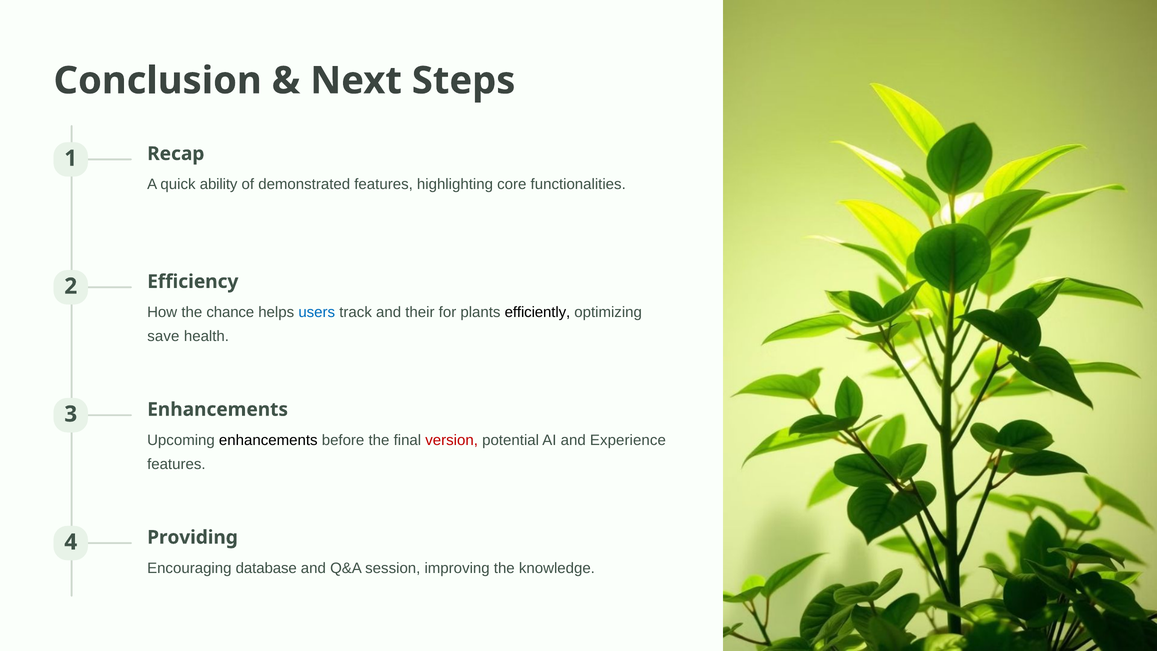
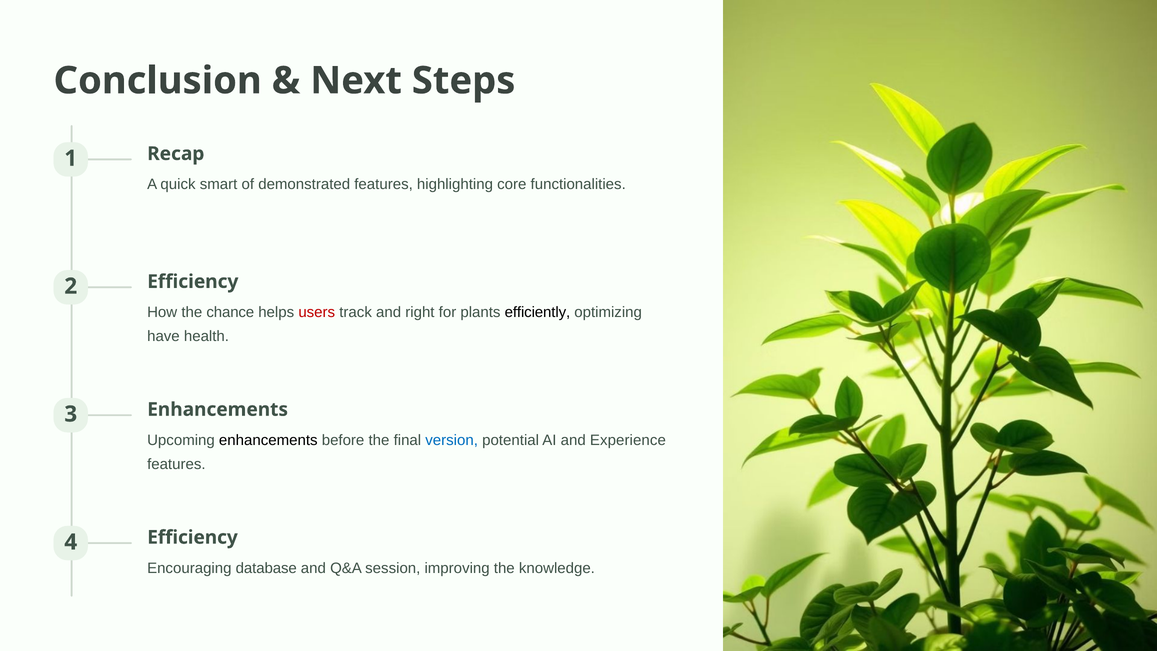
ability: ability -> smart (219, 184)
users colour: blue -> red (317, 312)
their: their -> right (420, 312)
save: save -> have (163, 336)
version colour: red -> blue (452, 440)
4 Providing: Providing -> Efficiency (192, 537)
